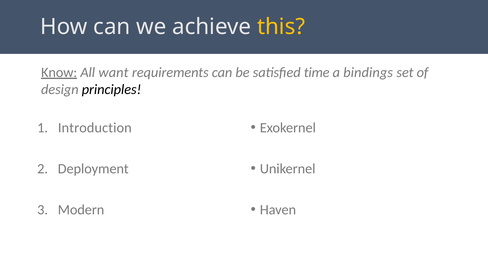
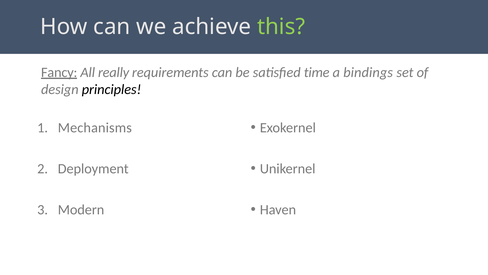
this colour: yellow -> light green (281, 27)
Know: Know -> Fancy (59, 72)
want: want -> really (114, 72)
Introduction: Introduction -> Mechanisms (95, 127)
